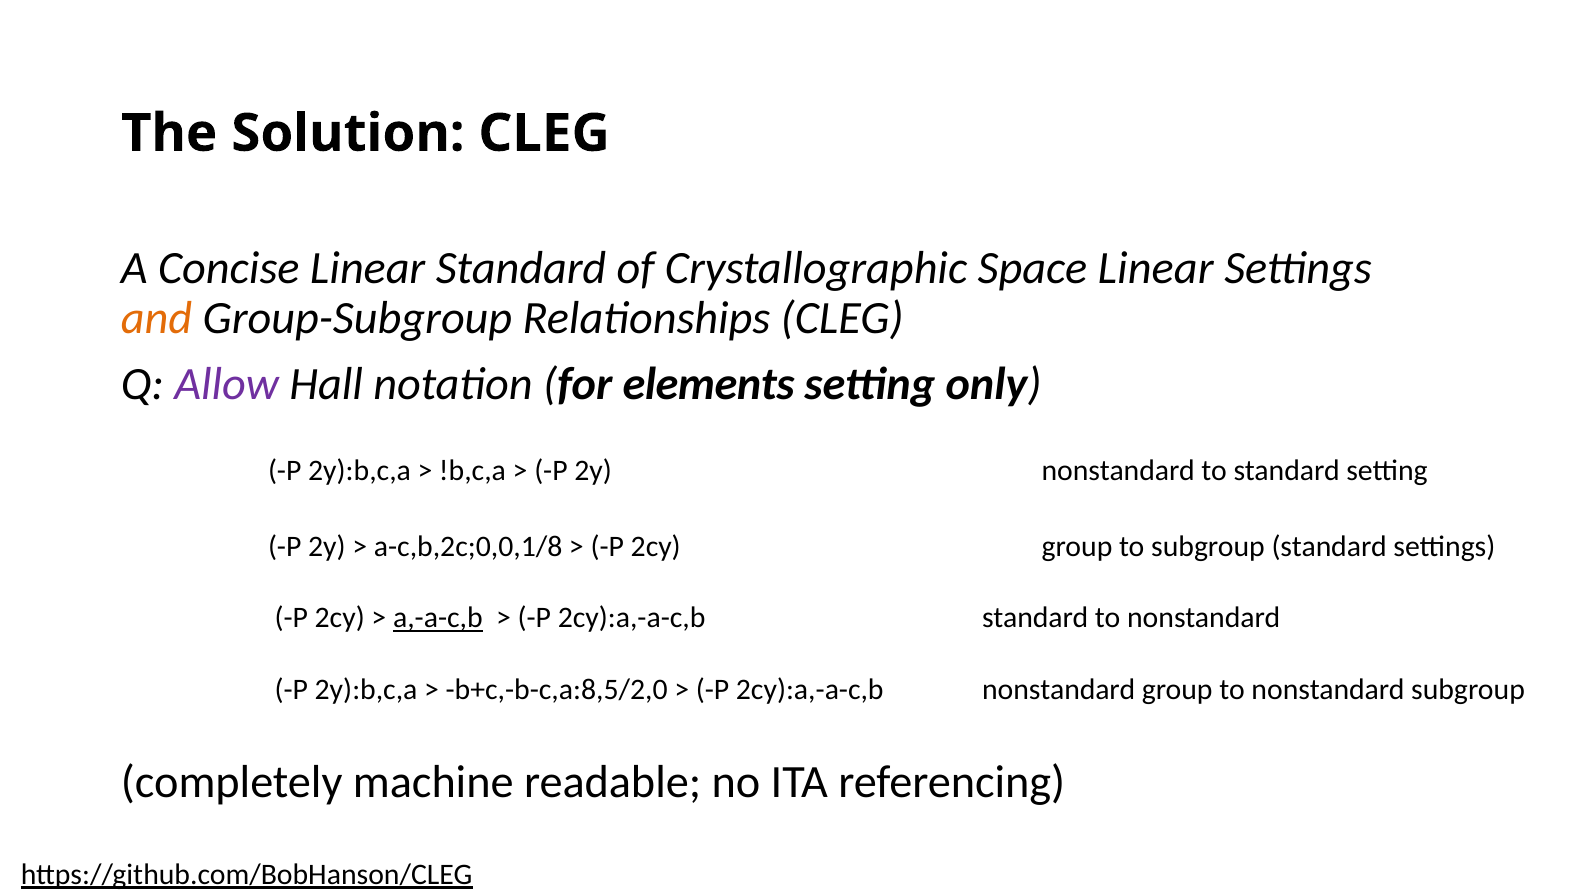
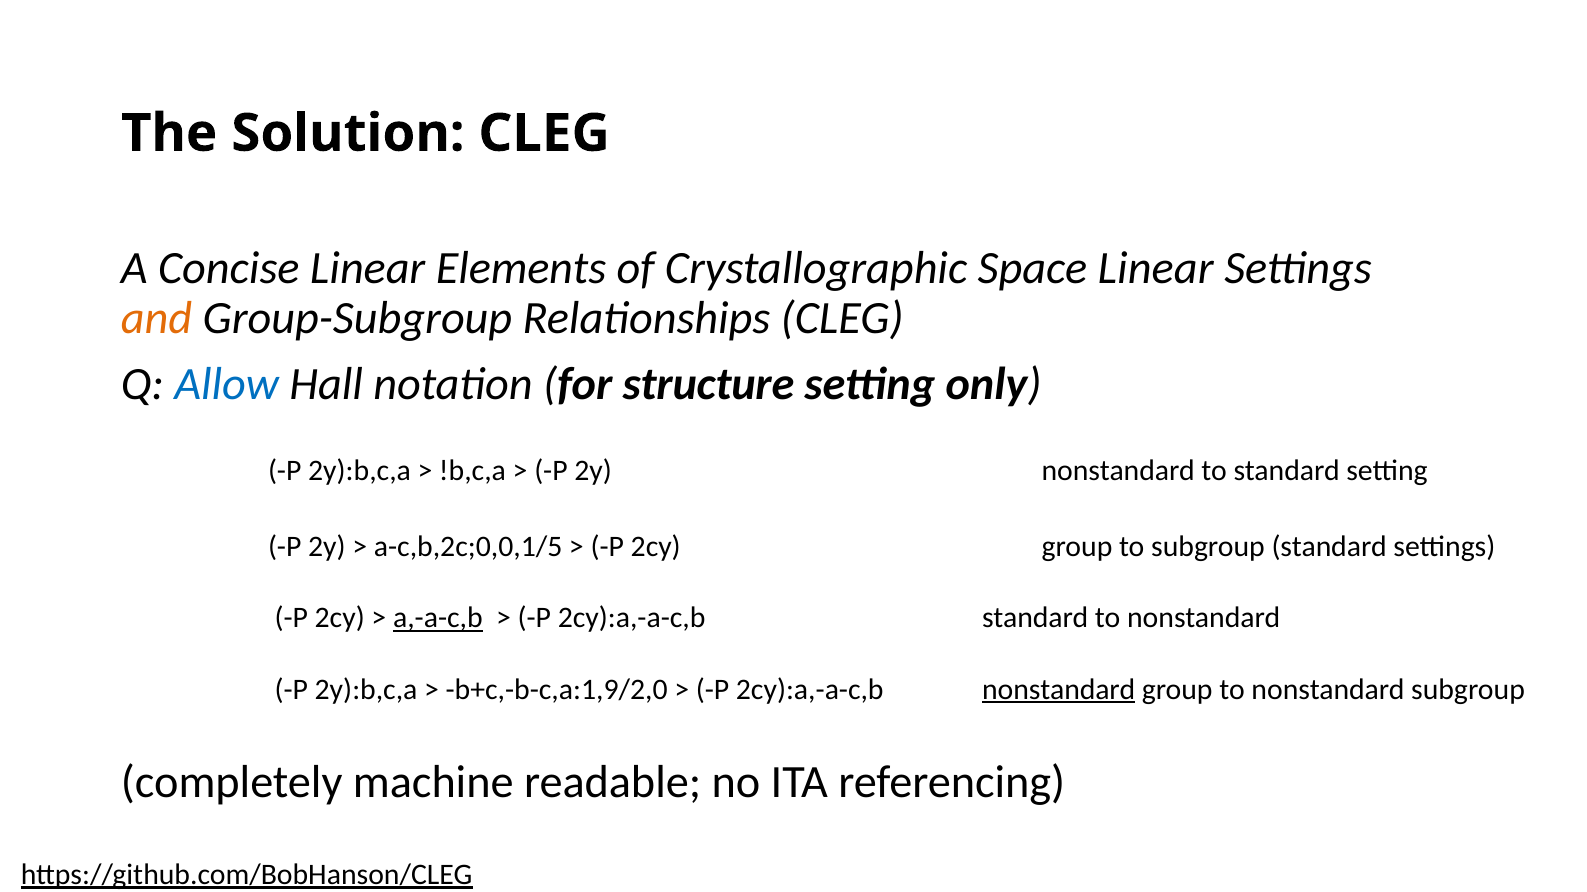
Linear Standard: Standard -> Elements (521, 268)
Allow colour: purple -> blue (227, 385)
elements: elements -> structure (708, 385)
a-c,b,2c;0,0,1/8: a-c,b,2c;0,0,1/8 -> a-c,b,2c;0,0,1/5 (468, 547)
b+c,-b-c,a:8,5/2,0: b+c,-b-c,a:8,5/2,0 -> b+c,-b-c,a:1,9/2,0 (557, 690)
nonstandard underline: none -> present (1059, 690)
